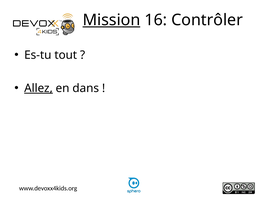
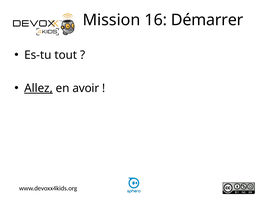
Mission underline: present -> none (111, 20)
Contrôler: Contrôler -> Démarrer (207, 20)
dans: dans -> avoir (86, 88)
